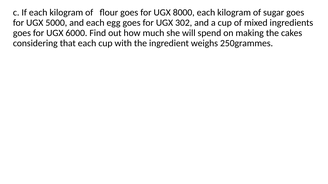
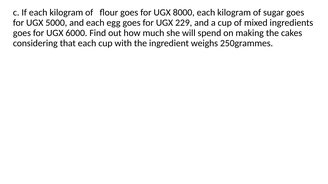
302: 302 -> 229 (184, 23)
